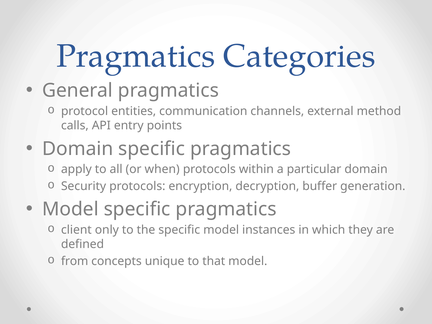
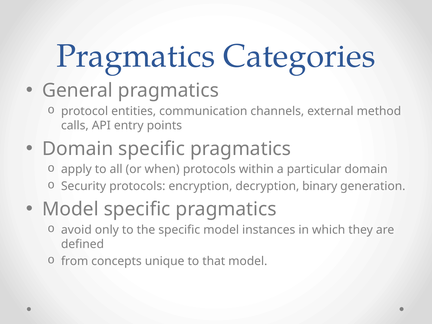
buffer: buffer -> binary (320, 186)
client: client -> avoid (76, 230)
